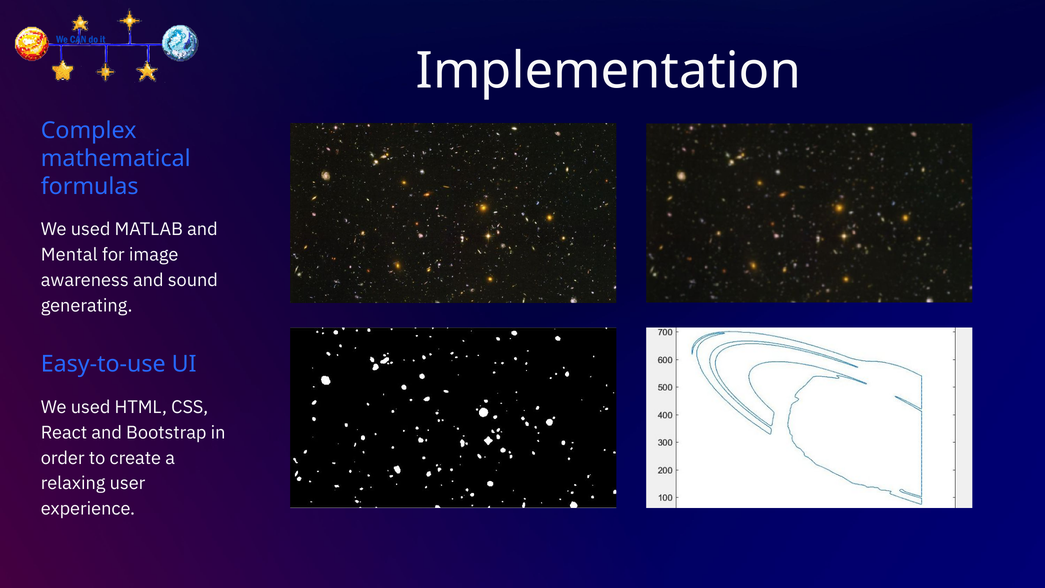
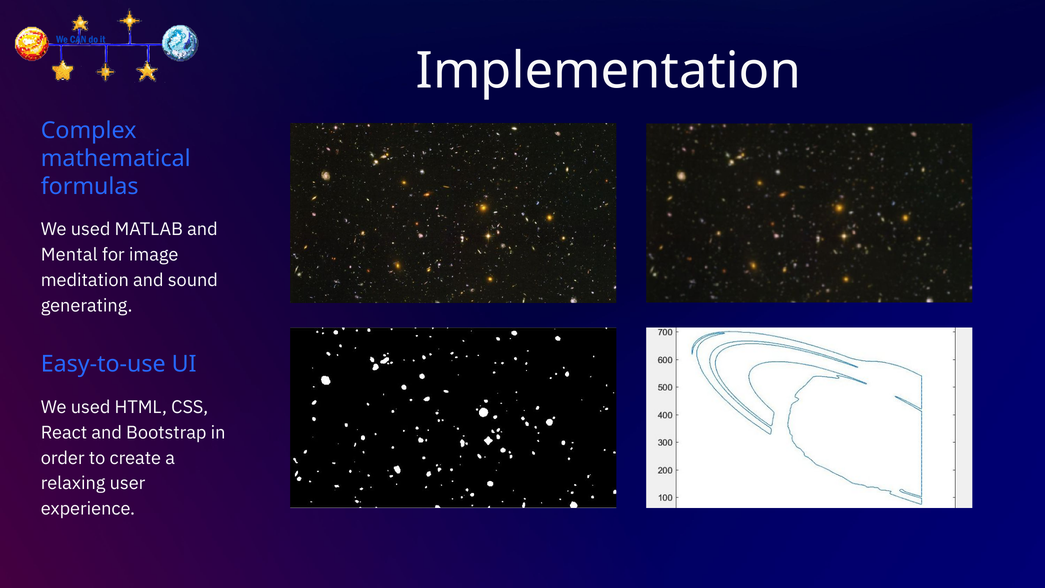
awareness: awareness -> meditation (85, 280)
